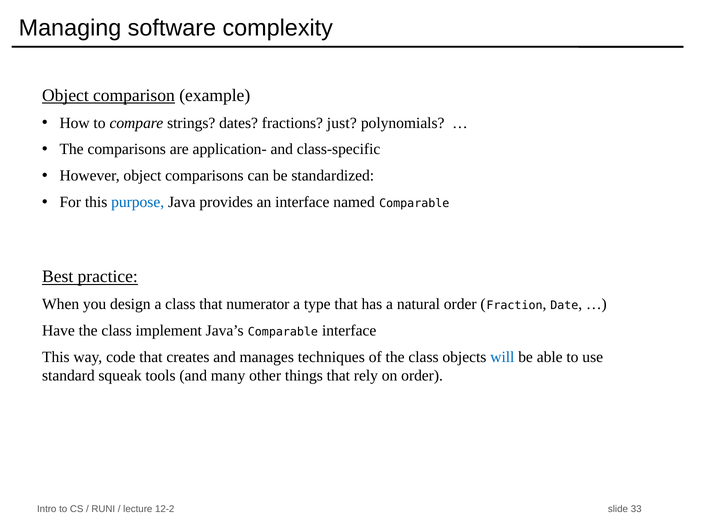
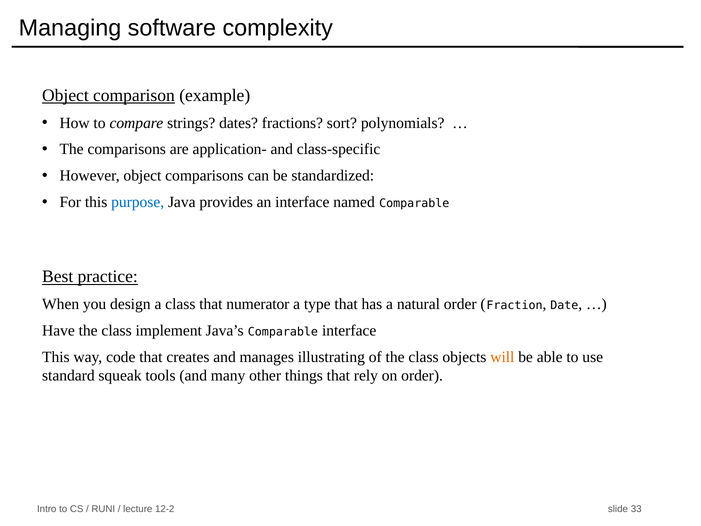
just: just -> sort (342, 123)
techniques: techniques -> illustrating (331, 357)
will colour: blue -> orange (502, 357)
